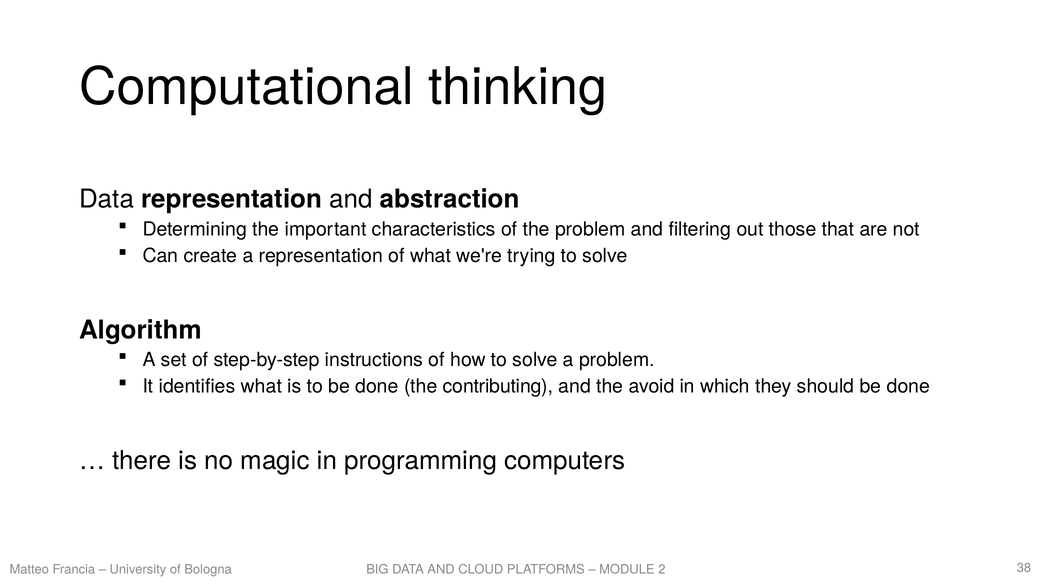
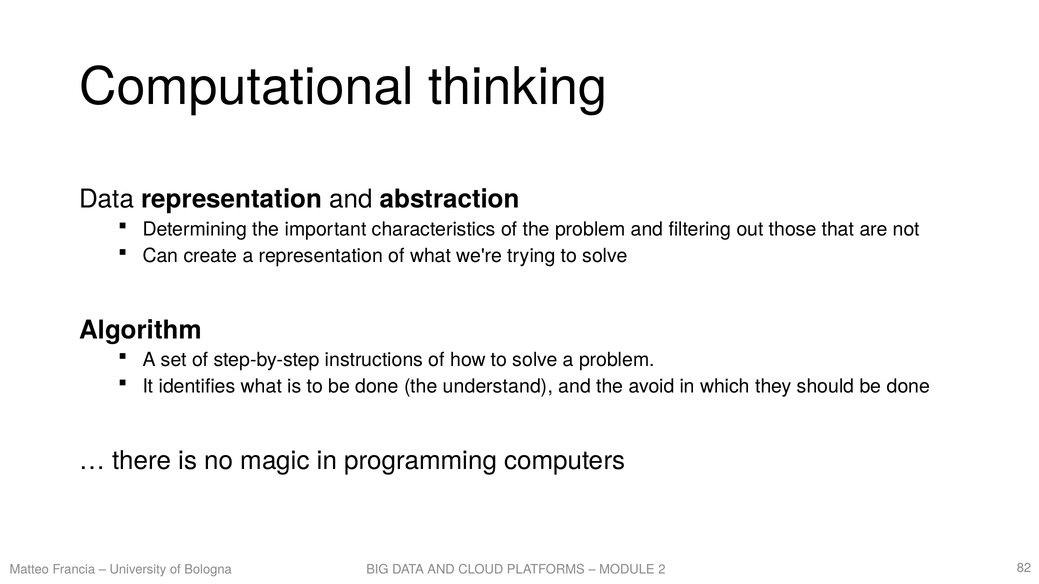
contributing: contributing -> understand (498, 387)
38: 38 -> 82 (1024, 568)
